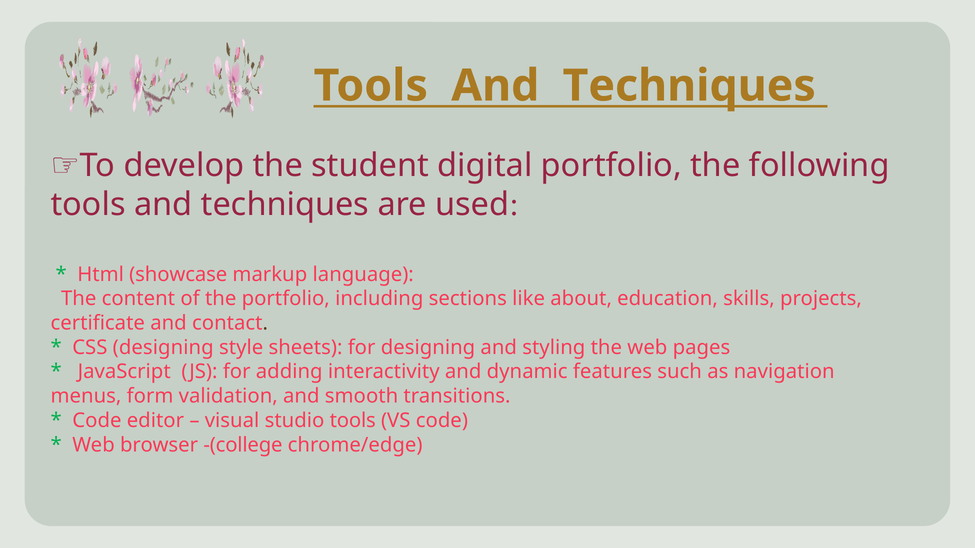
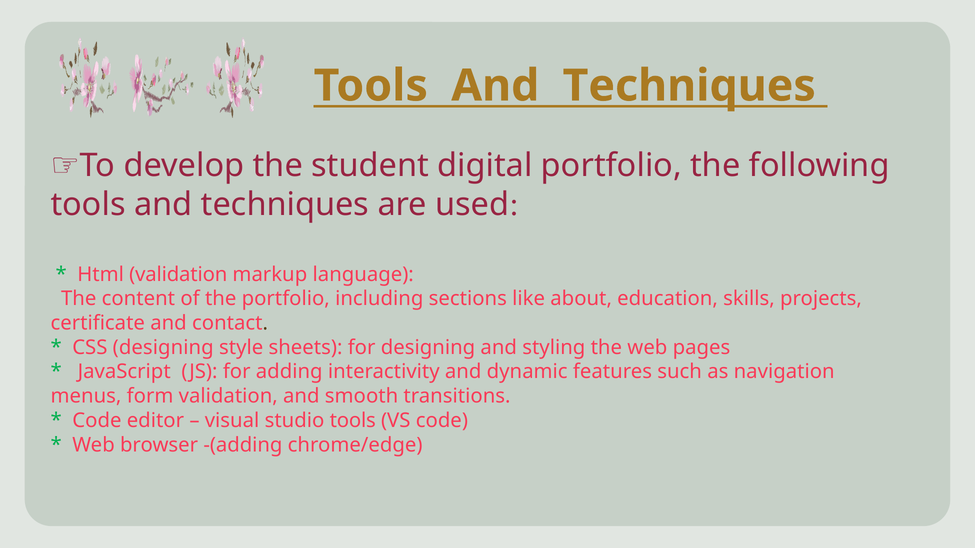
Html showcase: showcase -> validation (178, 275)
-(college: -(college -> -(adding (243, 445)
